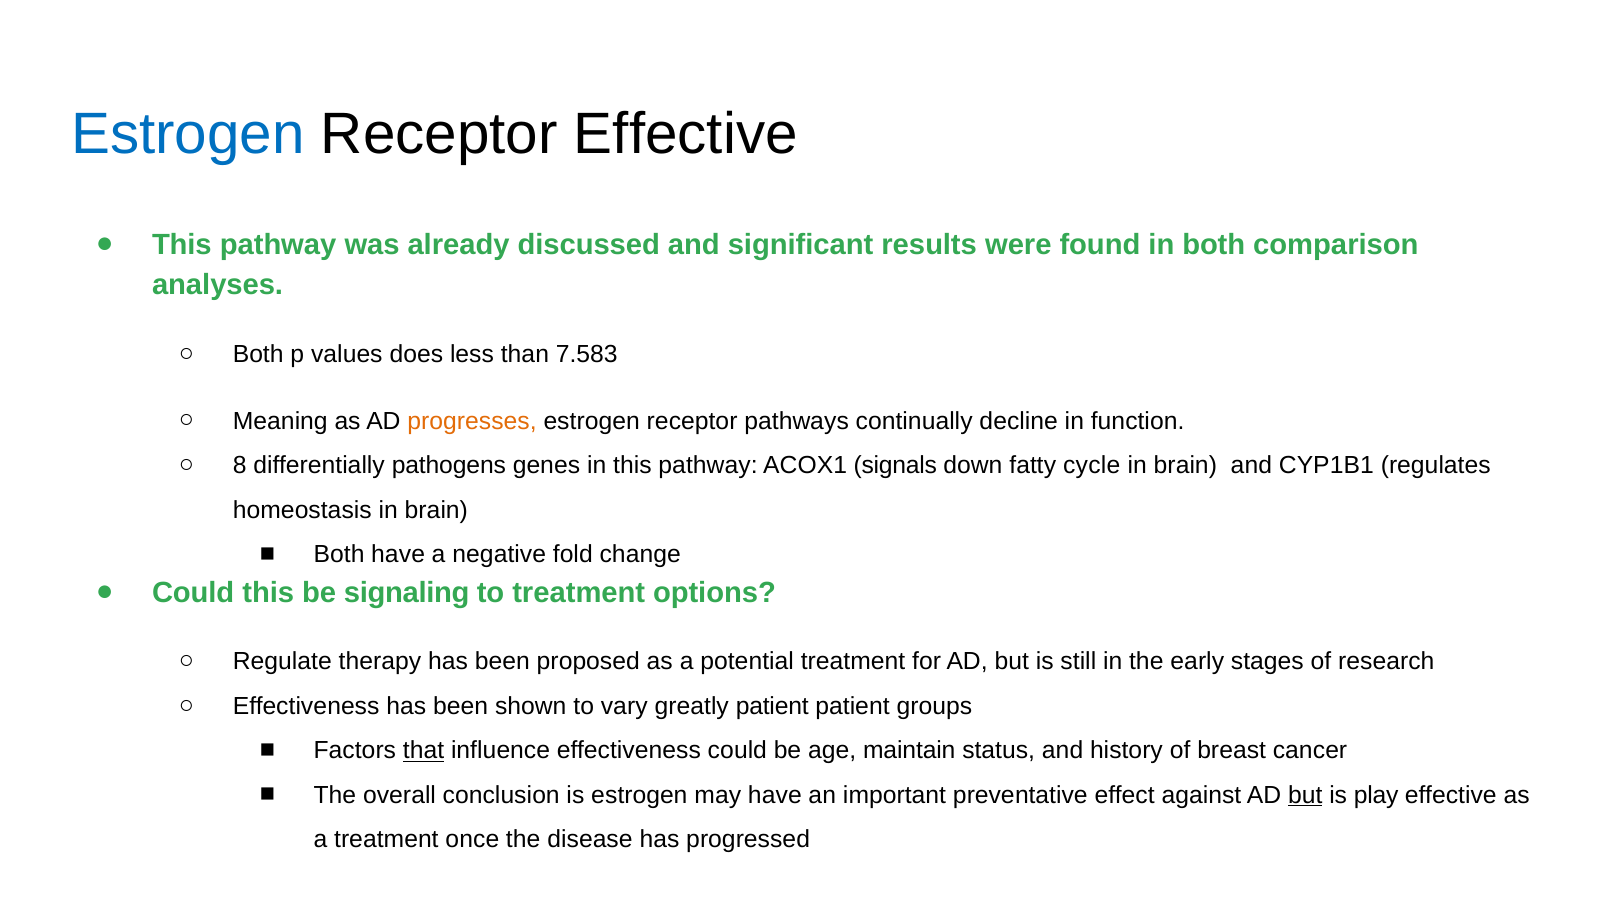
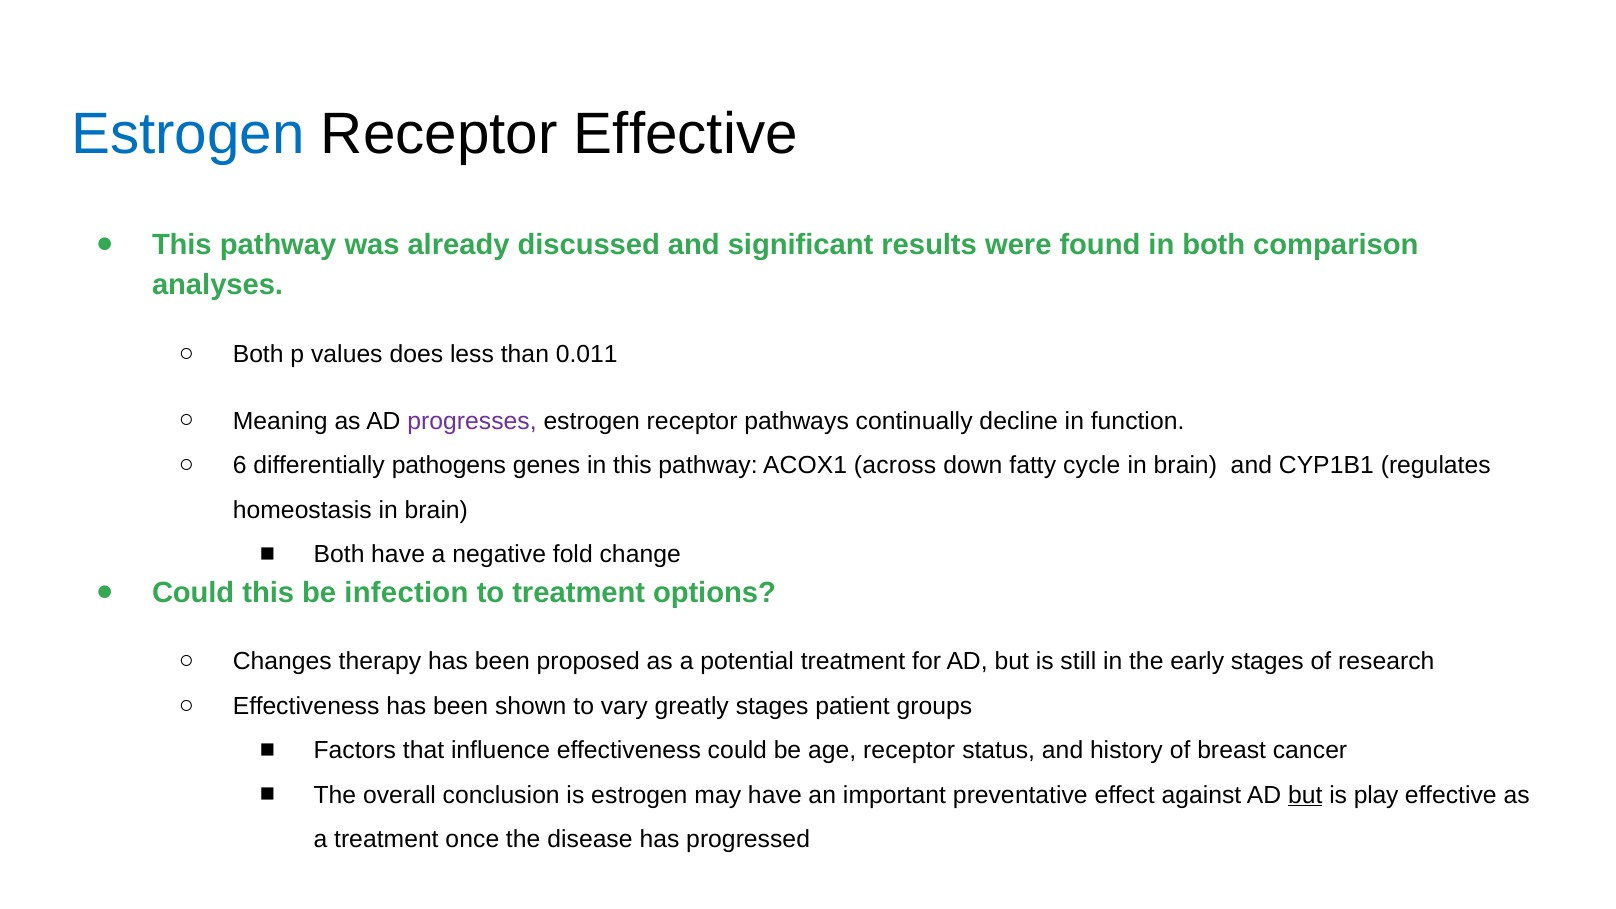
7.583: 7.583 -> 0.011 (587, 354)
progresses colour: orange -> purple (472, 421)
8: 8 -> 6 (240, 466)
signals: signals -> across (895, 466)
signaling: signaling -> infection (406, 592)
Regulate: Regulate -> Changes (282, 662)
greatly patient: patient -> stages (772, 706)
that underline: present -> none (424, 751)
age maintain: maintain -> receptor (909, 751)
